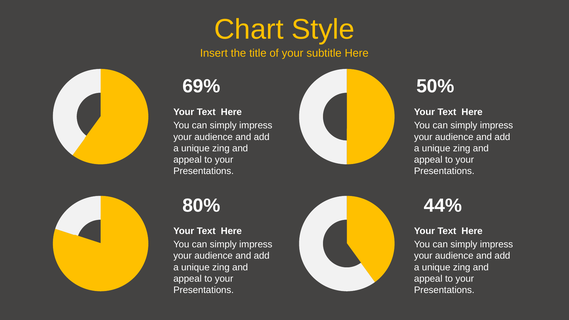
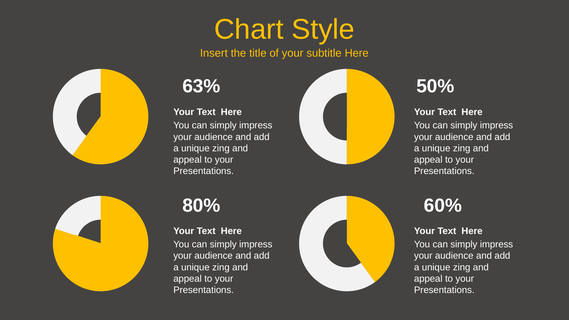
69%: 69% -> 63% (201, 86)
44%: 44% -> 60% (443, 206)
